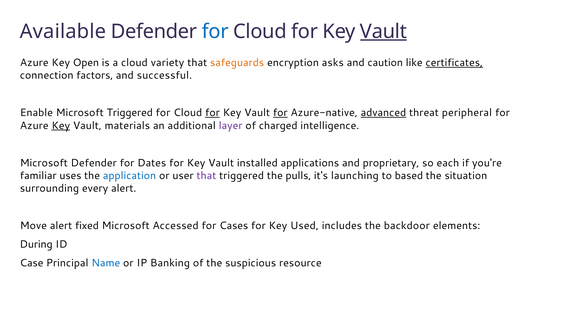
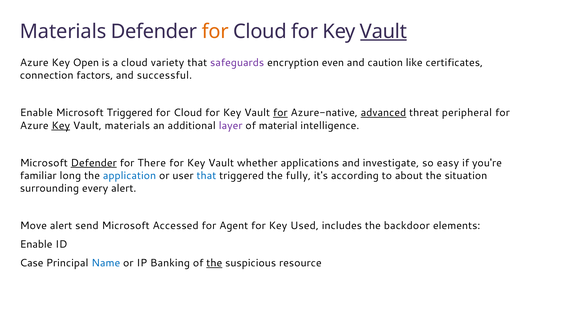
Available: Available -> Materials (63, 31)
for colour: blue -> orange (215, 31)
safeguards colour: orange -> purple (237, 63)
asks: asks -> even (333, 63)
certificates underline: present -> none (454, 63)
for underline: present -> none (212, 113)
charged: charged -> material (278, 126)
Defender underline: none -> present (94, 163)
Dates: Dates -> There (152, 163)
installed: installed -> whether (257, 163)
proprietary: proprietary -> investigate (391, 163)
each: each -> easy (448, 163)
uses: uses -> long (70, 176)
that colour: purple -> blue (206, 176)
pulls: pulls -> fully (298, 176)
launching: launching -> according (355, 176)
based: based -> about (409, 176)
fixed: fixed -> send (87, 226)
Cases: Cases -> Agent (234, 226)
During: During -> Enable (36, 244)
the underline: none -> present (214, 263)
